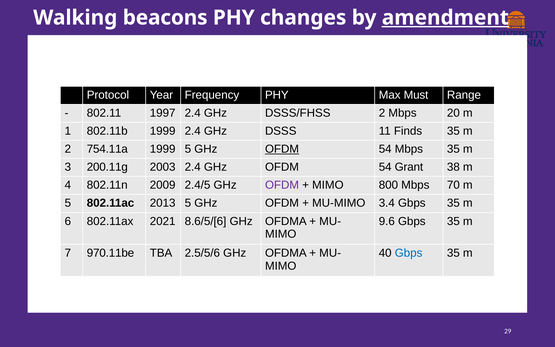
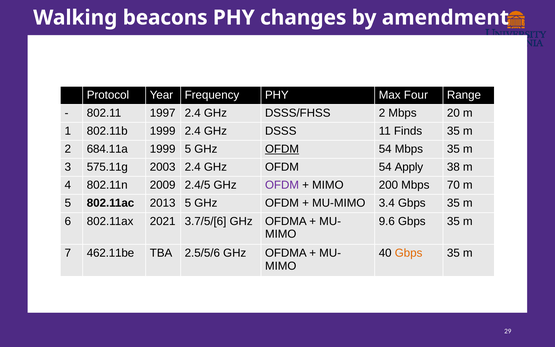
amendment underline: present -> none (445, 18)
Must: Must -> Four (416, 95)
754.11a: 754.11a -> 684.11a (107, 149)
200.11g: 200.11g -> 575.11g (107, 167)
Grant: Grant -> Apply (409, 167)
800: 800 -> 200 (388, 185)
8.6/5/[6: 8.6/5/[6 -> 3.7/5/[6 (206, 221)
970.11be: 970.11be -> 462.11be (110, 253)
Gbps colour: blue -> orange (409, 253)
